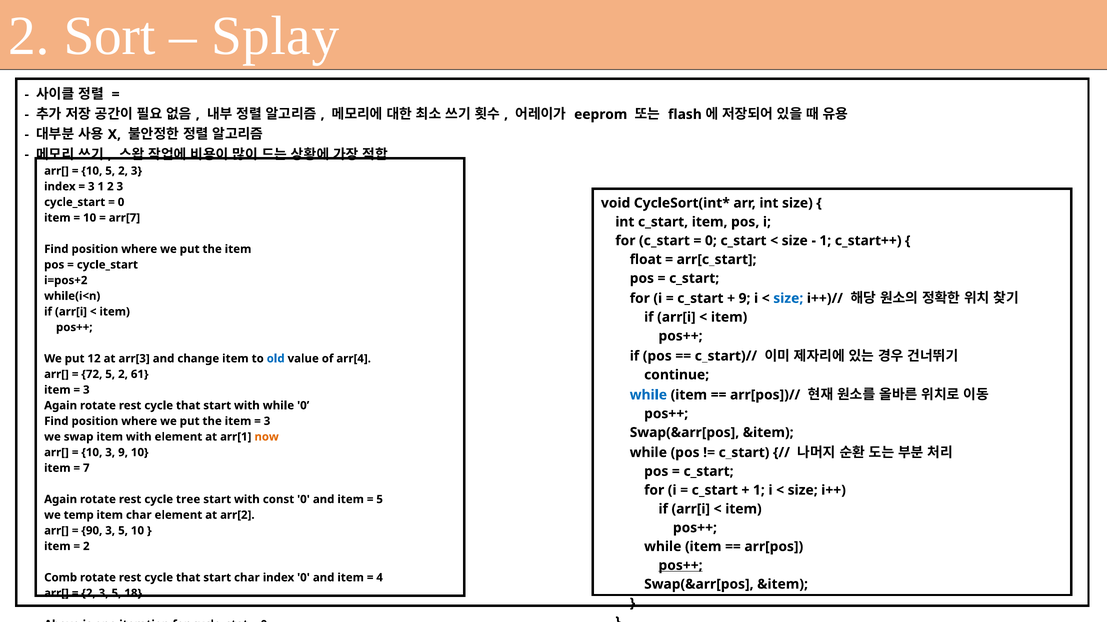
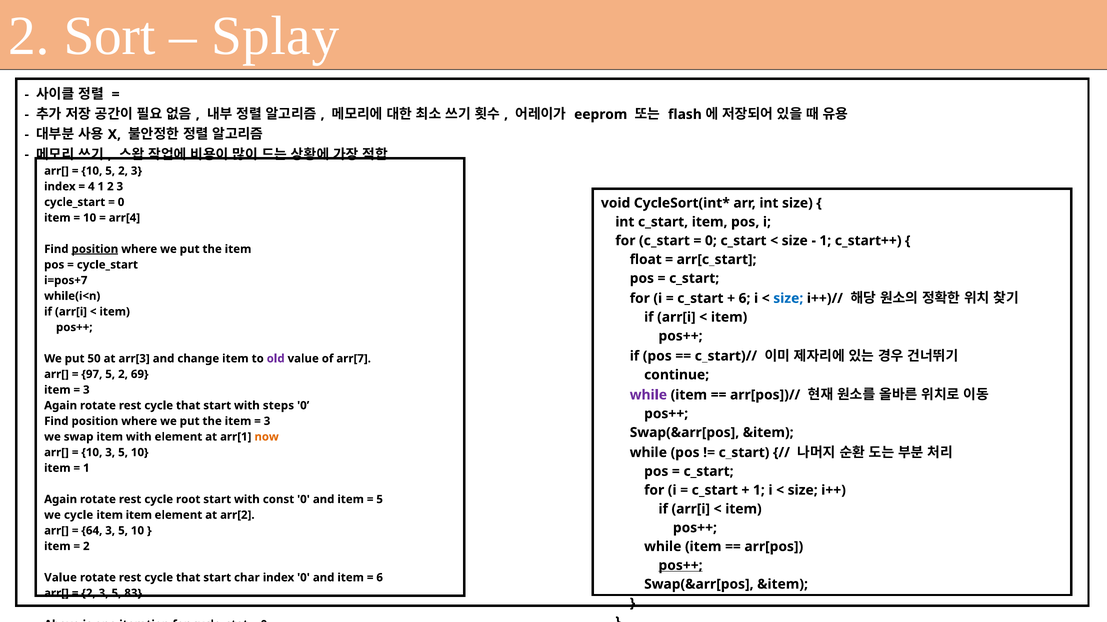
3: 3 -> 4 (91, 187)
arr[7: arr[7 -> arr[4 (124, 218)
position underline: none -> present (95, 249)
i=pos+2: i=pos+2 -> i=pos+7 (66, 281)
9: 9 -> 6 (744, 299)
12: 12 -> 50 (94, 359)
old colour: blue -> purple (276, 359)
arr[4: arr[4 -> arr[7 (354, 359)
72: 72 -> 97 (92, 375)
61: 61 -> 69 (140, 375)
while colour: blue -> purple (648, 395)
with while: while -> steps (278, 406)
10 3 9: 9 -> 5 (123, 453)
7: 7 -> 1 (86, 469)
tree: tree -> root (188, 500)
we temp: temp -> cycle (79, 516)
item char: char -> item (139, 516)
90: 90 -> 64 (92, 531)
Comb: Comb -> Value (61, 578)
4: 4 -> 6 (380, 578)
18: 18 -> 83 (133, 594)
